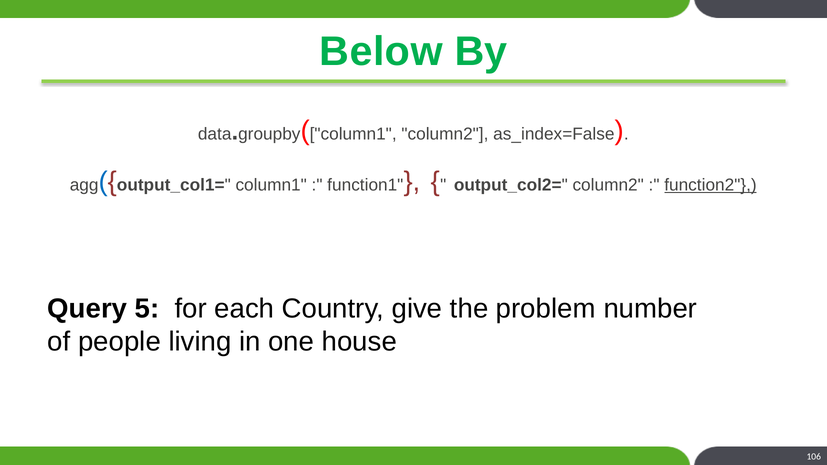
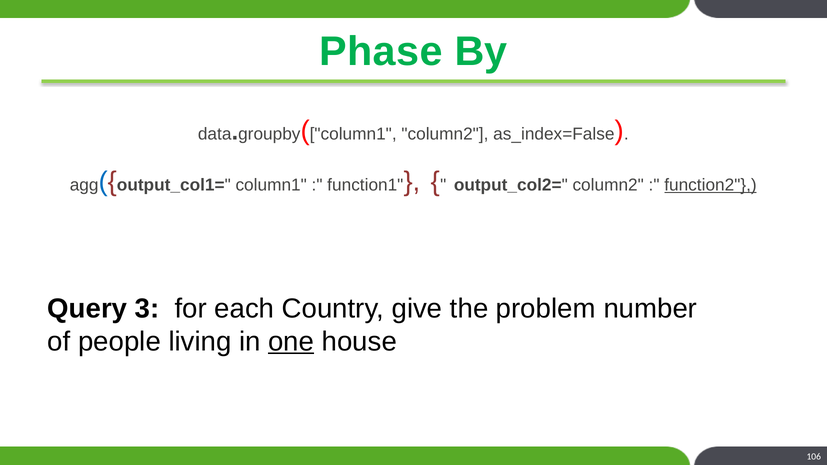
Below: Below -> Phase (381, 52)
5: 5 -> 3 (147, 309)
one underline: none -> present (291, 342)
